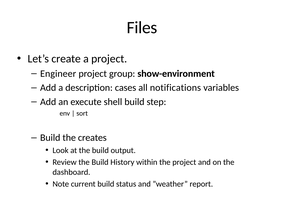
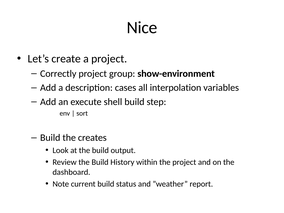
Files: Files -> Nice (142, 27)
Engineer: Engineer -> Correctly (58, 74)
notifications: notifications -> interpolation (176, 88)
